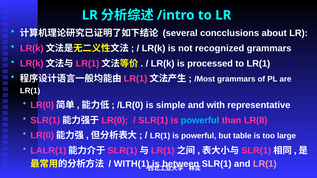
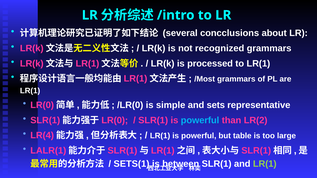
with: with -> sets (216, 105)
LR(8: LR(8 -> LR(2 (256, 120)
LR(0: LR(0 -> LR(4 (42, 136)
WITH(1: WITH(1 -> SETS(1 (131, 164)
LR(1 colour: pink -> light green (265, 164)
